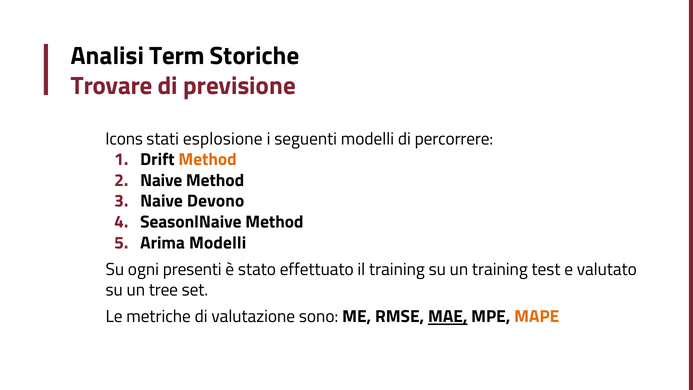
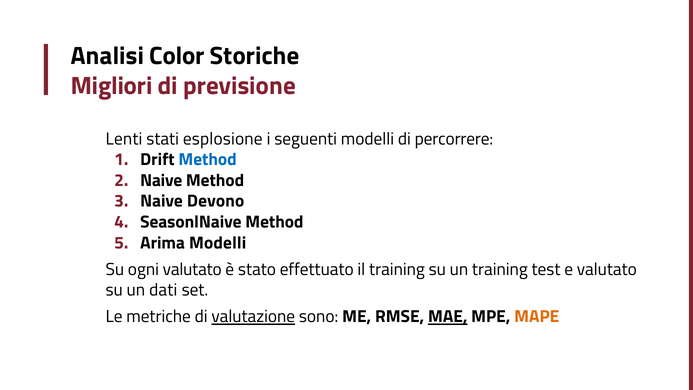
Term: Term -> Color (177, 56)
Trovare: Trovare -> Migliori (112, 86)
Icons: Icons -> Lenti (124, 139)
Method colour: orange -> blue (208, 160)
ogni presenti: presenti -> valutato (192, 269)
tree: tree -> dati (163, 290)
valutazione underline: none -> present (253, 317)
